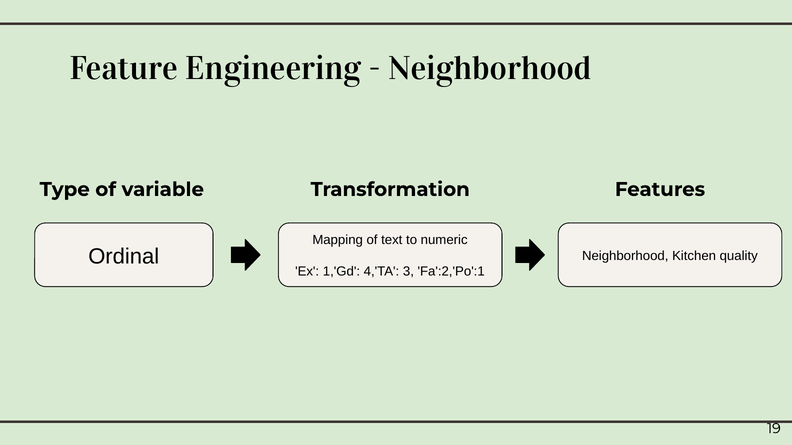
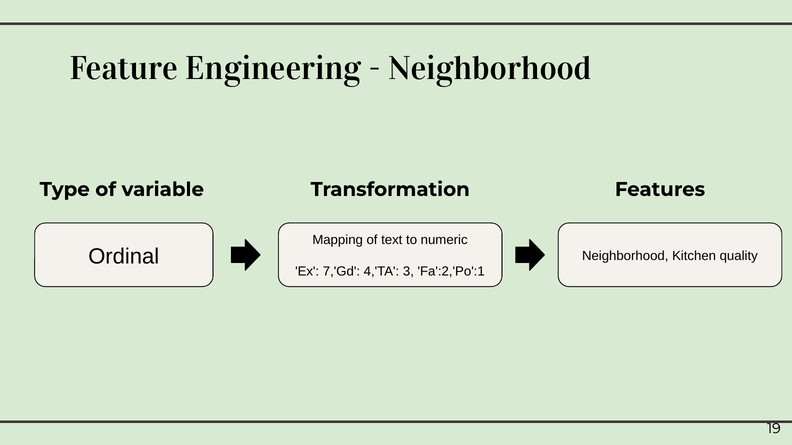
1,'Gd: 1,'Gd -> 7,'Gd (341, 272)
